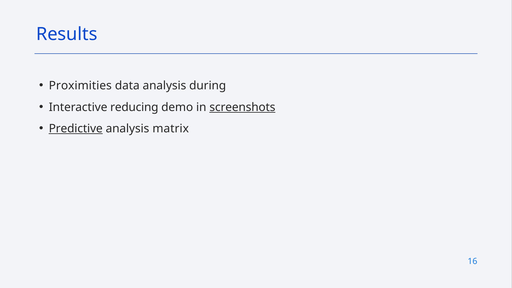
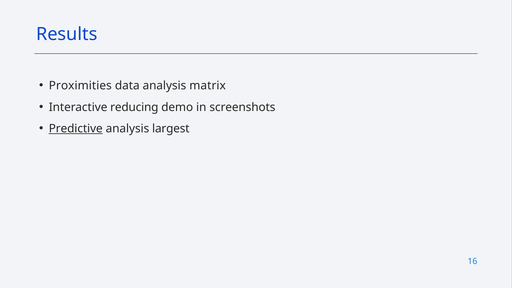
during: during -> matrix (208, 86)
screenshots underline: present -> none (242, 107)
matrix: matrix -> largest (171, 129)
